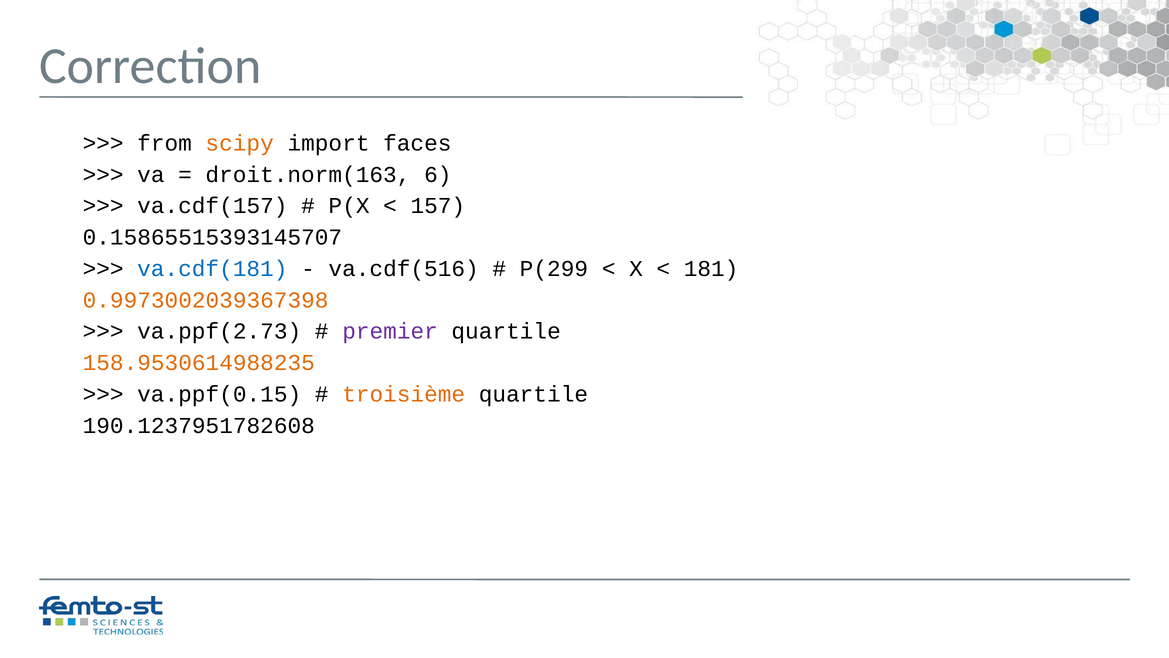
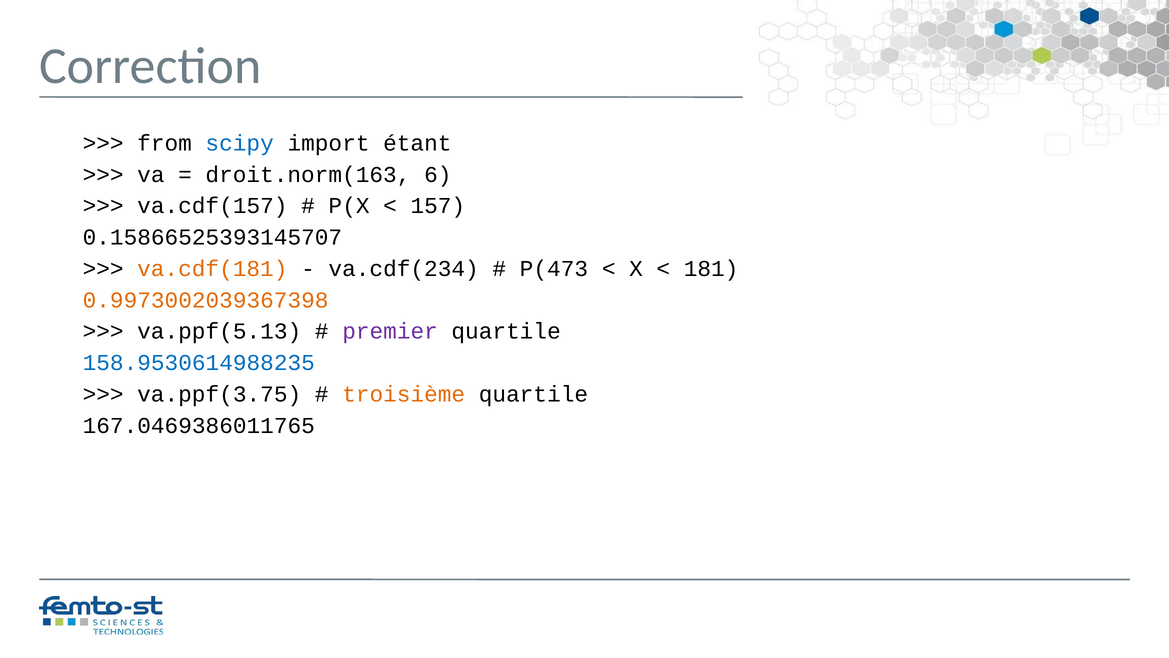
scipy colour: orange -> blue (240, 143)
faces: faces -> étant (417, 143)
0.15865515393145707: 0.15865515393145707 -> 0.15866525393145707 (212, 237)
va.cdf(181 colour: blue -> orange (212, 269)
va.cdf(516: va.cdf(516 -> va.cdf(234 (404, 269)
P(299: P(299 -> P(473 (554, 269)
va.ppf(2.73: va.ppf(2.73 -> va.ppf(5.13 (219, 331)
158.9530614988235 colour: orange -> blue (199, 363)
va.ppf(0.15: va.ppf(0.15 -> va.ppf(3.75 (219, 394)
190.1237951782608: 190.1237951782608 -> 167.0469386011765 (199, 425)
